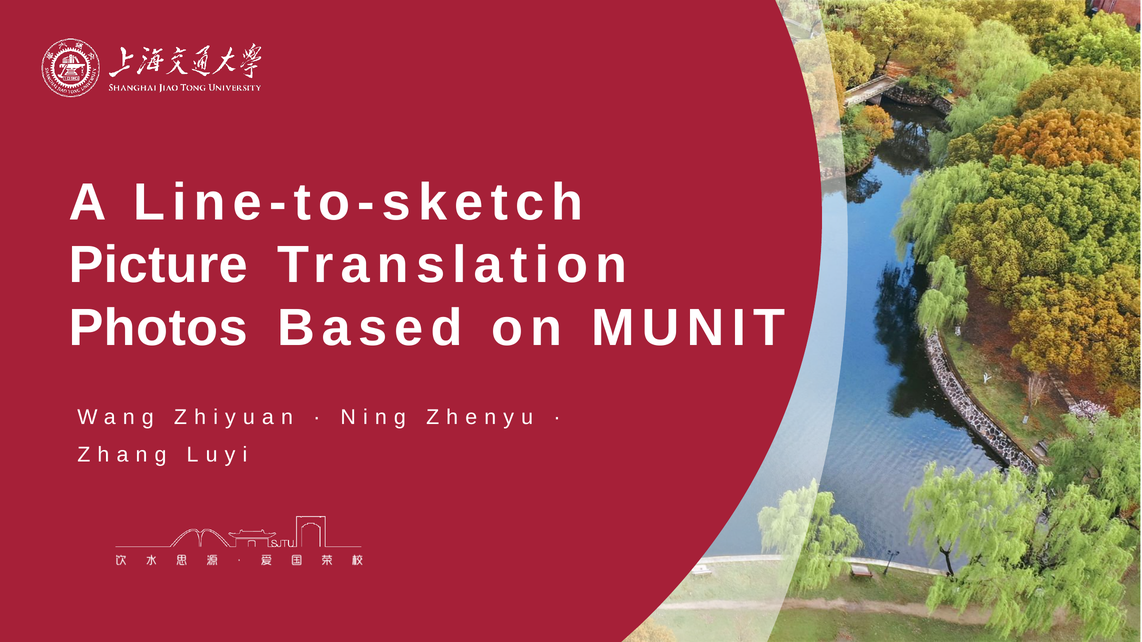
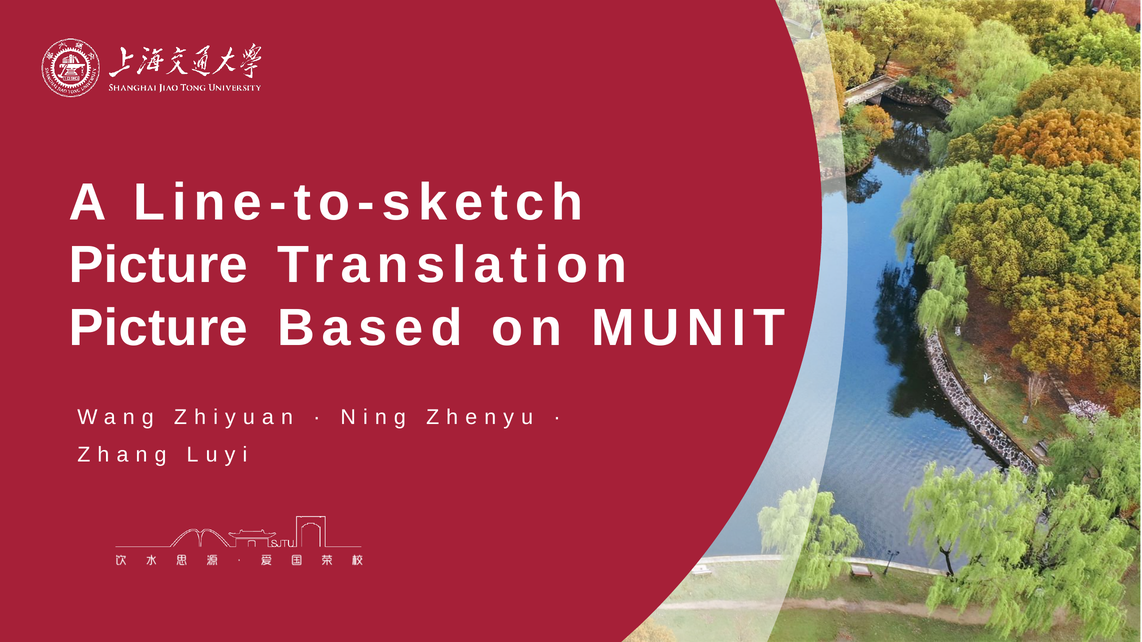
Photos: Photos -> Picture (158, 328)
